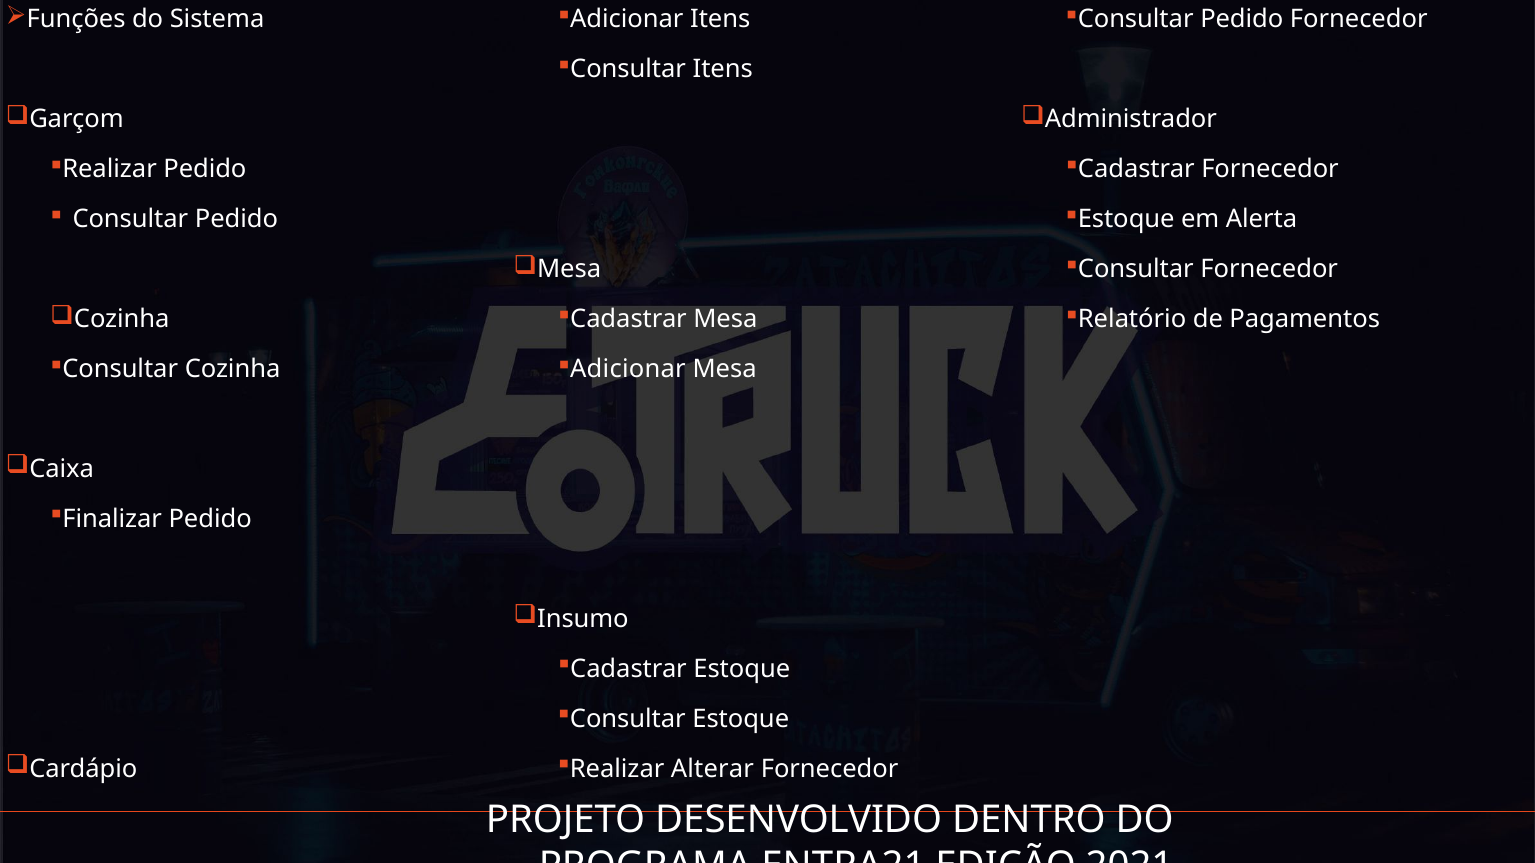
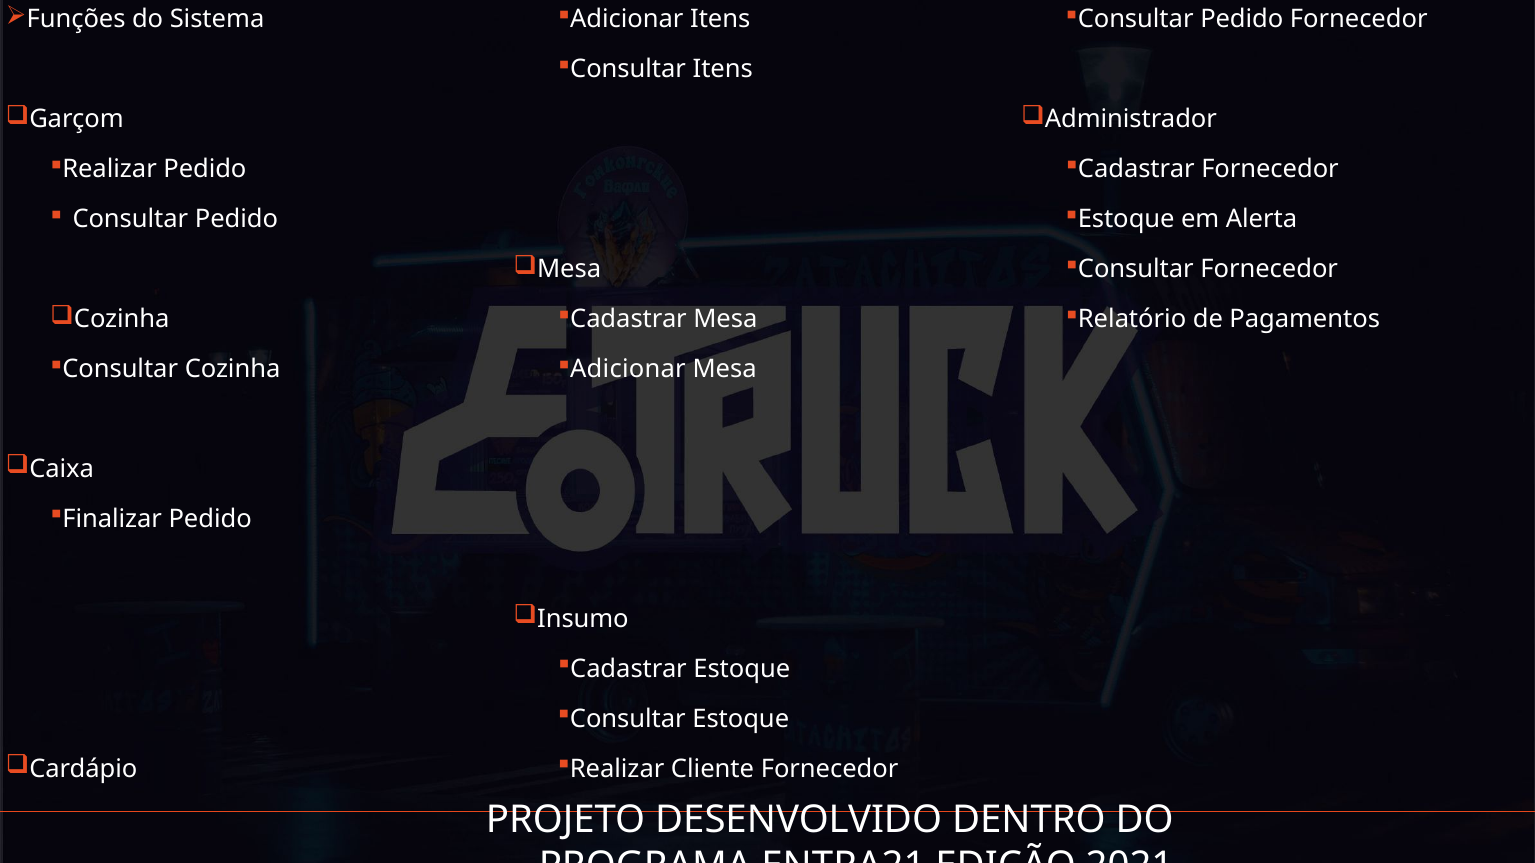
Alterar: Alterar -> Cliente (713, 769)
